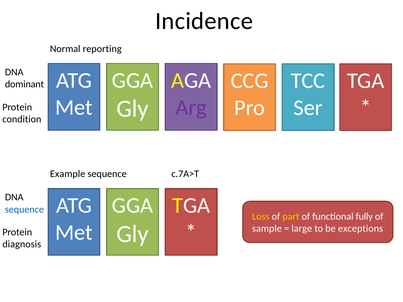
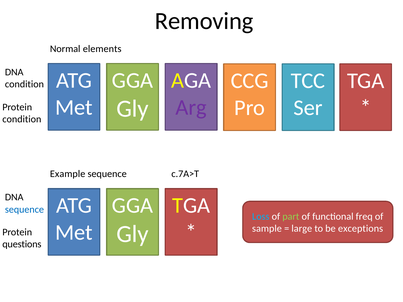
Incidence: Incidence -> Removing (204, 21)
reporting: reporting -> elements (102, 49)
dominant: dominant -> condition (24, 84)
Loss colour: yellow -> light blue (261, 217)
part colour: yellow -> light green (291, 217)
fully: fully -> freq (364, 217)
diagnosis: diagnosis -> questions (22, 245)
